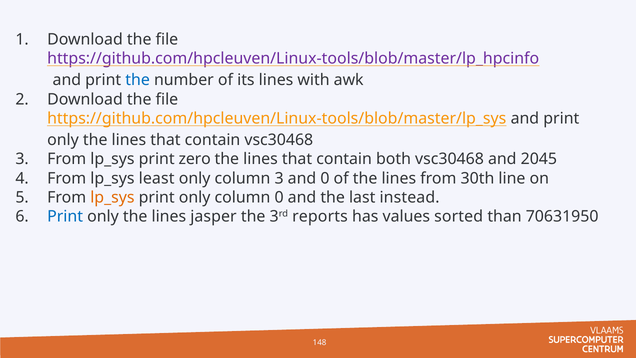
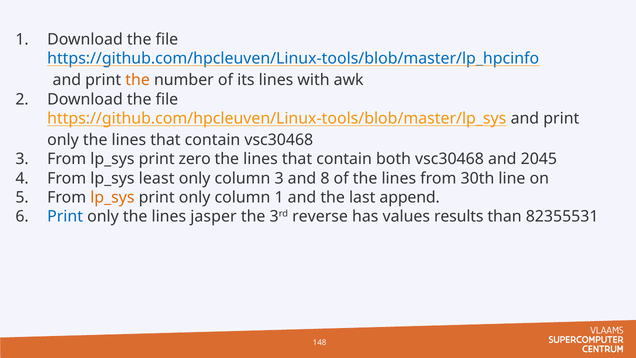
https://github.com/hpcleuven/Linux-tools/blob/master/lp_hpcinfo colour: purple -> blue (293, 58)
the colour: blue -> orange (138, 80)
and 0: 0 -> 8 (325, 178)
column 0: 0 -> 1 (279, 197)
instead: instead -> append (410, 197)
reports: reports -> reverse (320, 216)
sorted: sorted -> results (459, 216)
70631950: 70631950 -> 82355531 (562, 216)
